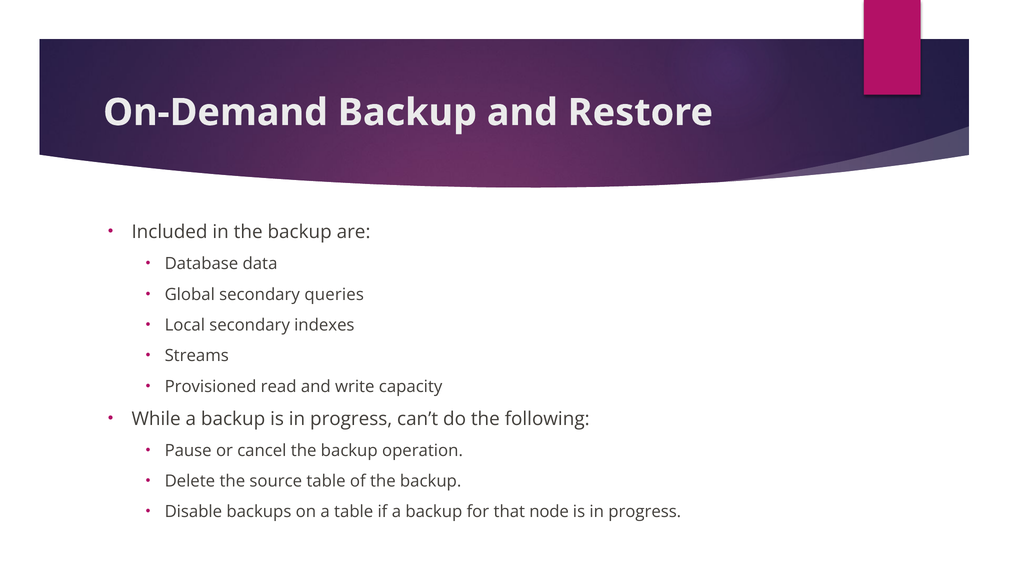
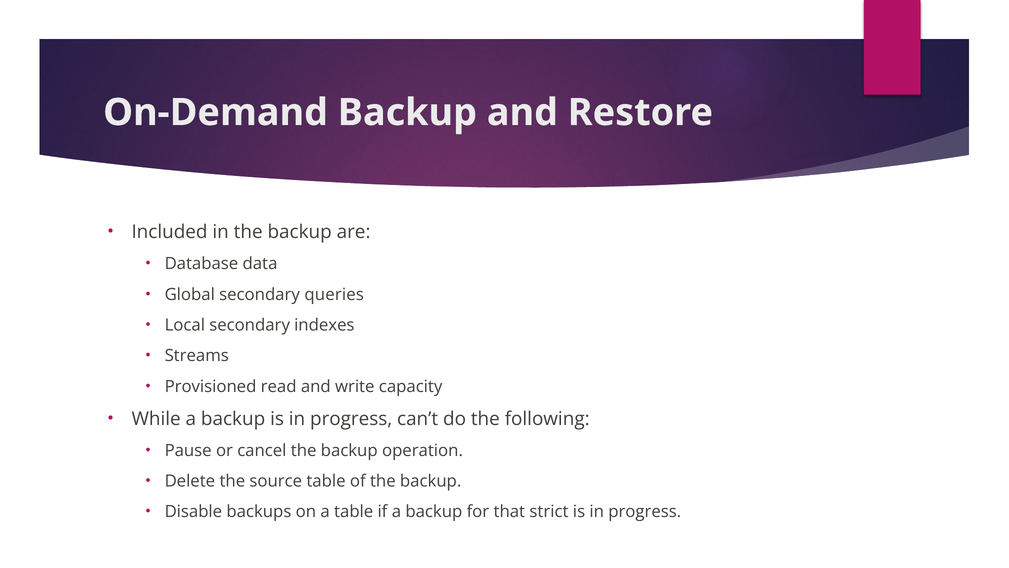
node: node -> strict (549, 512)
